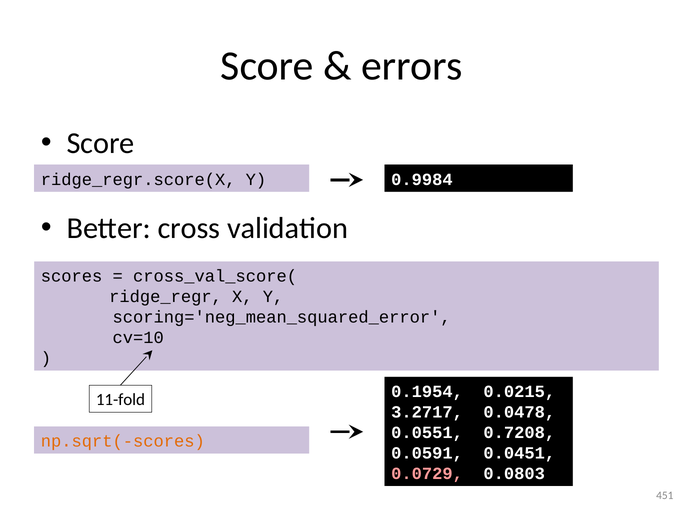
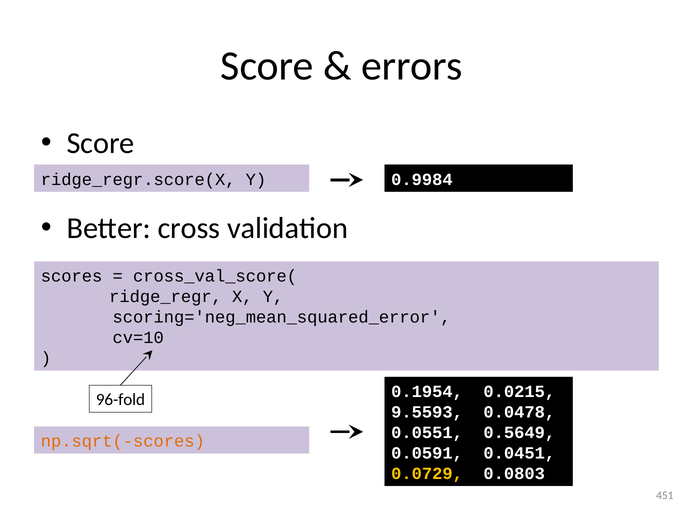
11-fold: 11-fold -> 96-fold (120, 400)
3.2717: 3.2717 -> 9.5593 (427, 412)
0.7208: 0.7208 -> 0.5649 (519, 433)
0.0729 colour: pink -> yellow (427, 474)
